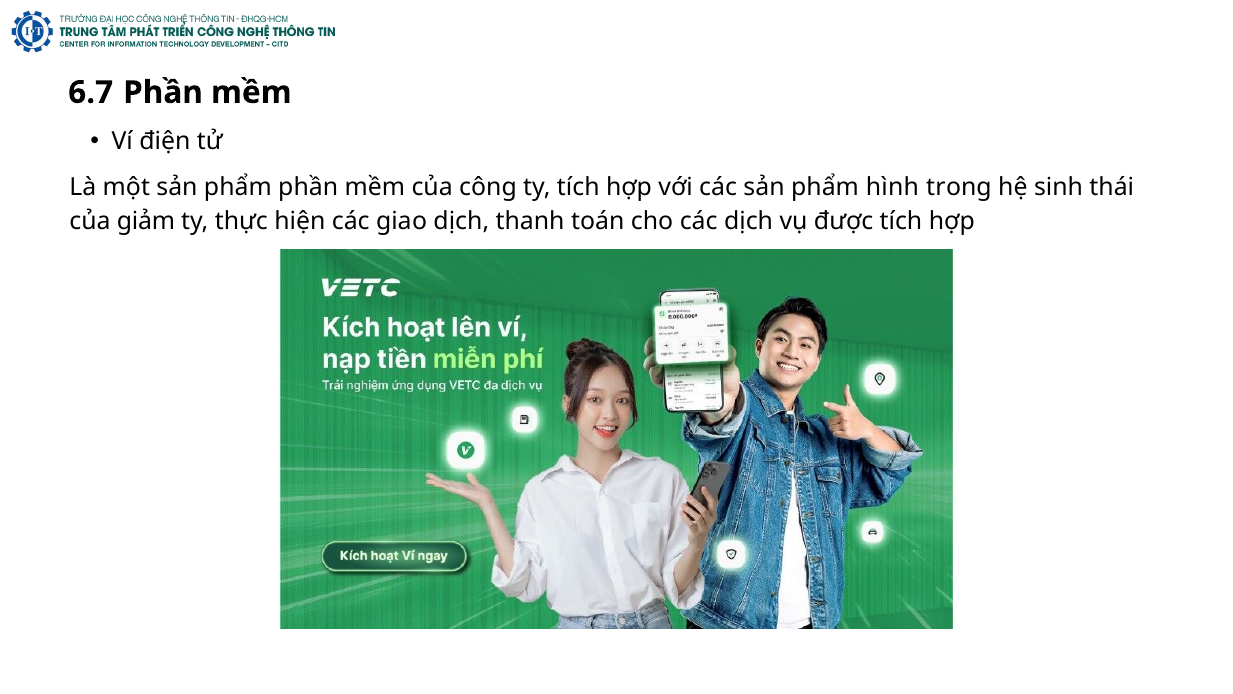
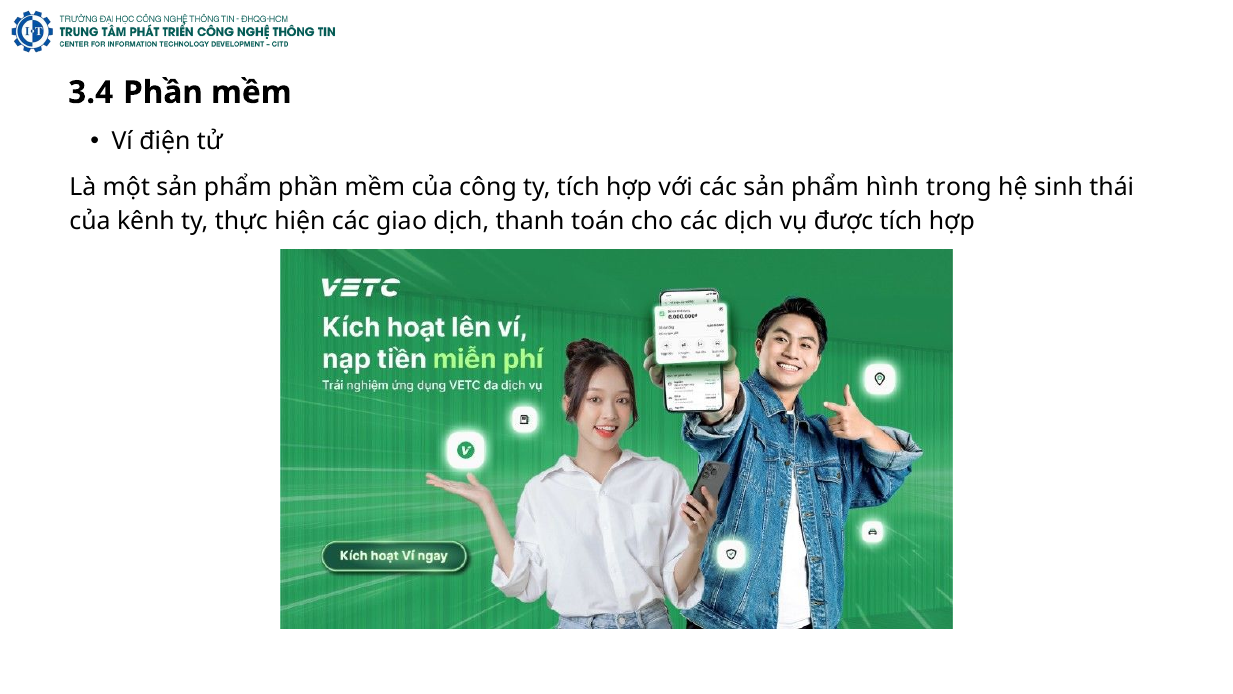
6.7: 6.7 -> 3.4 (91, 92)
giảm: giảm -> kênh (146, 222)
